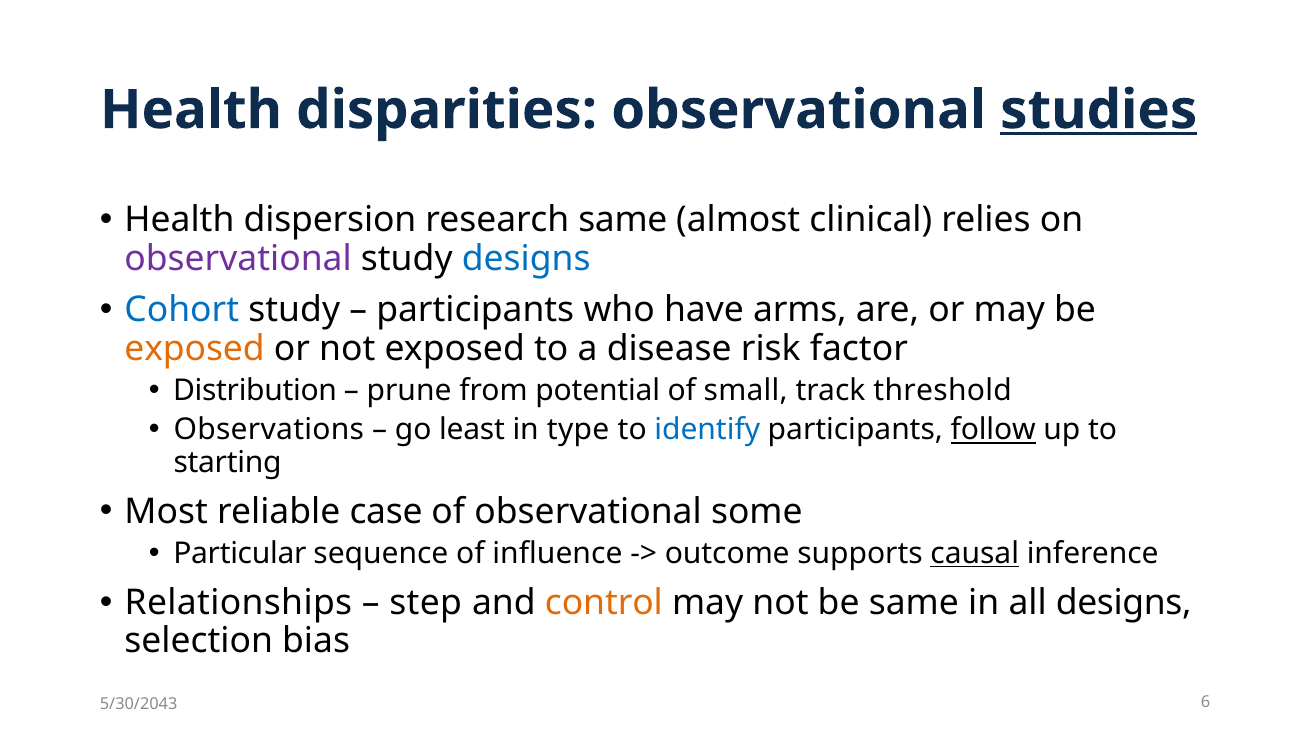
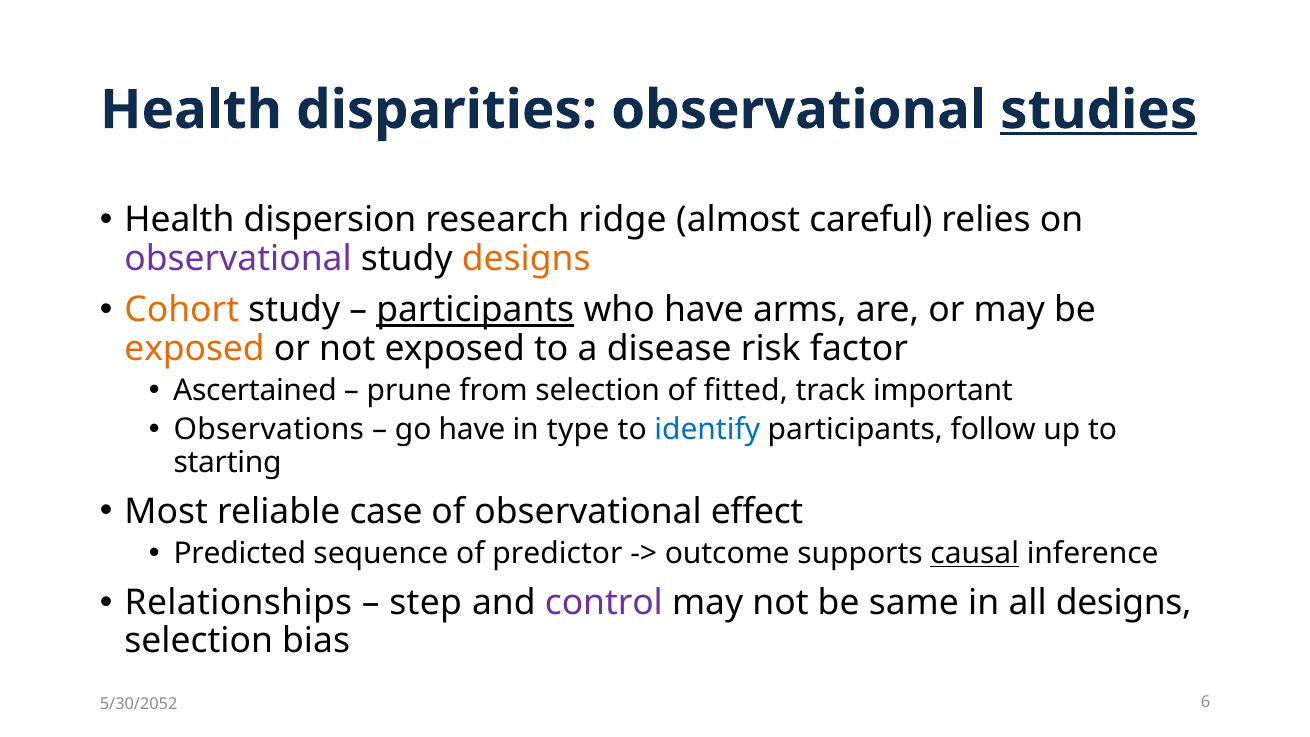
research same: same -> ridge (623, 220)
clinical: clinical -> careful (871, 220)
designs colour: blue -> orange (526, 258)
Cohort colour: blue -> orange (182, 310)
participants underline: none -> present (475, 310)
Distribution: Distribution -> Ascertained (255, 391)
from potential: potential -> selection (598, 391)
small: small -> fitted (746, 391)
threshold: threshold -> important (943, 391)
go least: least -> have (472, 430)
follow underline: present -> none (993, 430)
some: some -> effect (757, 511)
Particular: Particular -> Predicted (240, 554)
influence: influence -> predictor (557, 554)
control colour: orange -> purple (604, 603)
5/30/2043: 5/30/2043 -> 5/30/2052 (139, 704)
